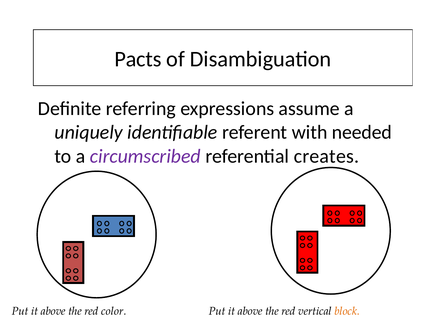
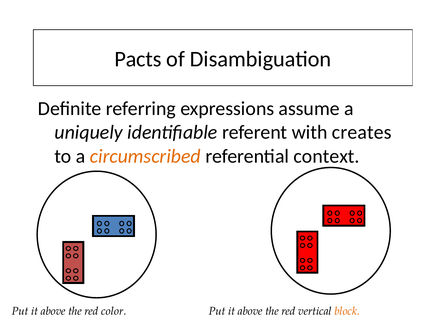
needed: needed -> creates (362, 132)
circumscribed colour: purple -> orange (145, 156)
creates: creates -> context (327, 156)
